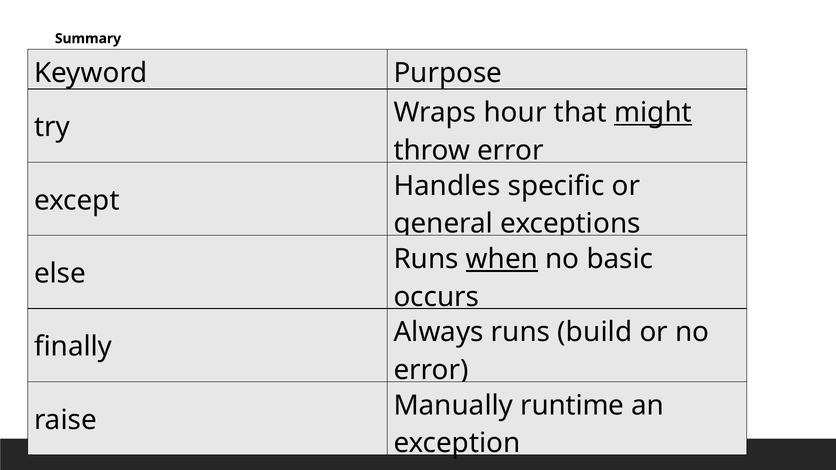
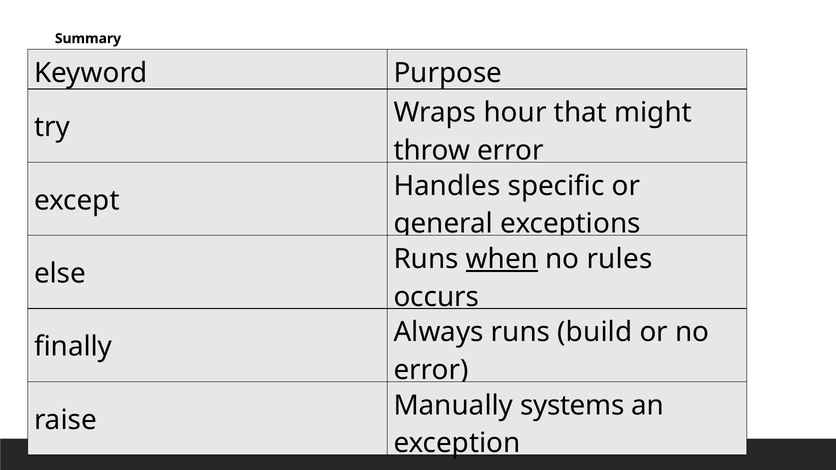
might underline: present -> none (653, 113)
basic: basic -> rules (620, 259)
runtime: runtime -> systems (572, 406)
